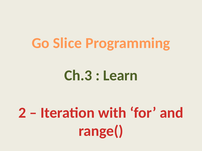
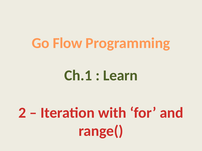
Slice: Slice -> Flow (68, 43)
Ch.3: Ch.3 -> Ch.1 (78, 76)
